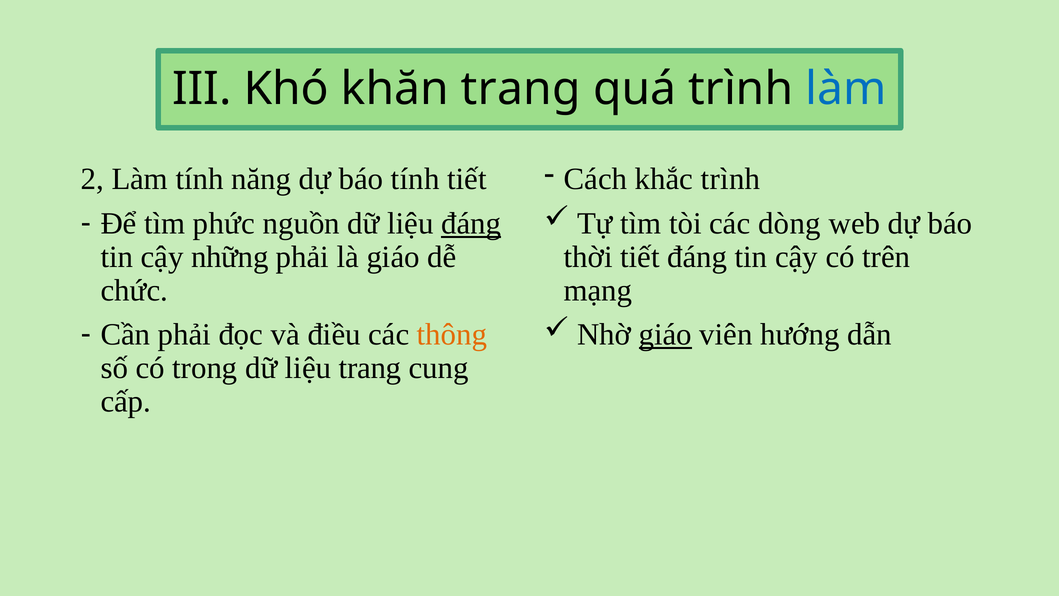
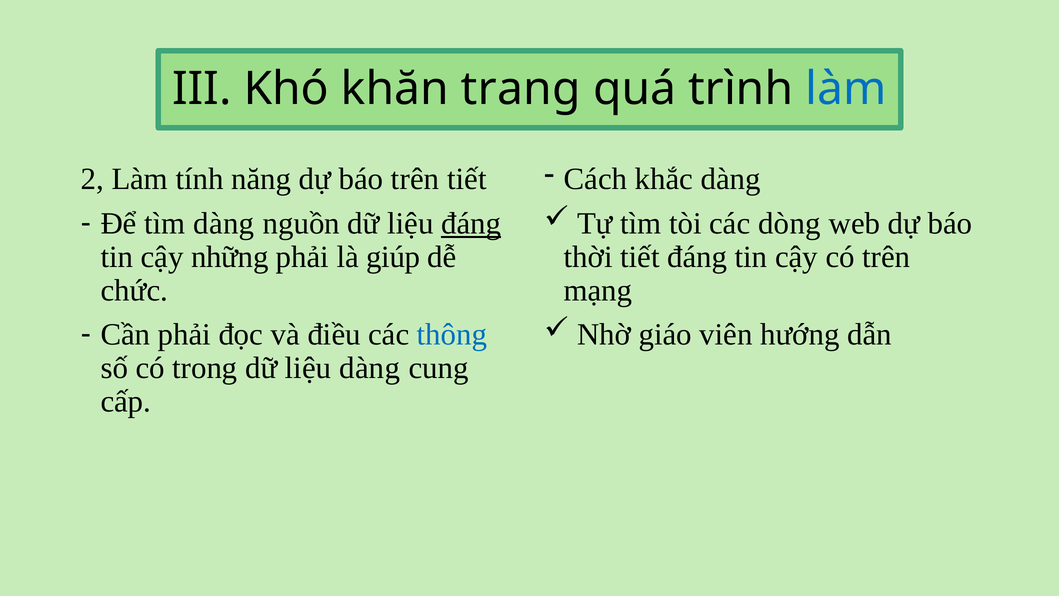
khắc trình: trình -> dàng (731, 179)
báo tính: tính -> trên (415, 179)
tìm phức: phức -> dàng (224, 223)
là giáo: giáo -> giúp (393, 257)
giáo underline: present -> none (665, 335)
thông colour: orange -> blue (452, 335)
liệu trang: trang -> dàng (370, 368)
